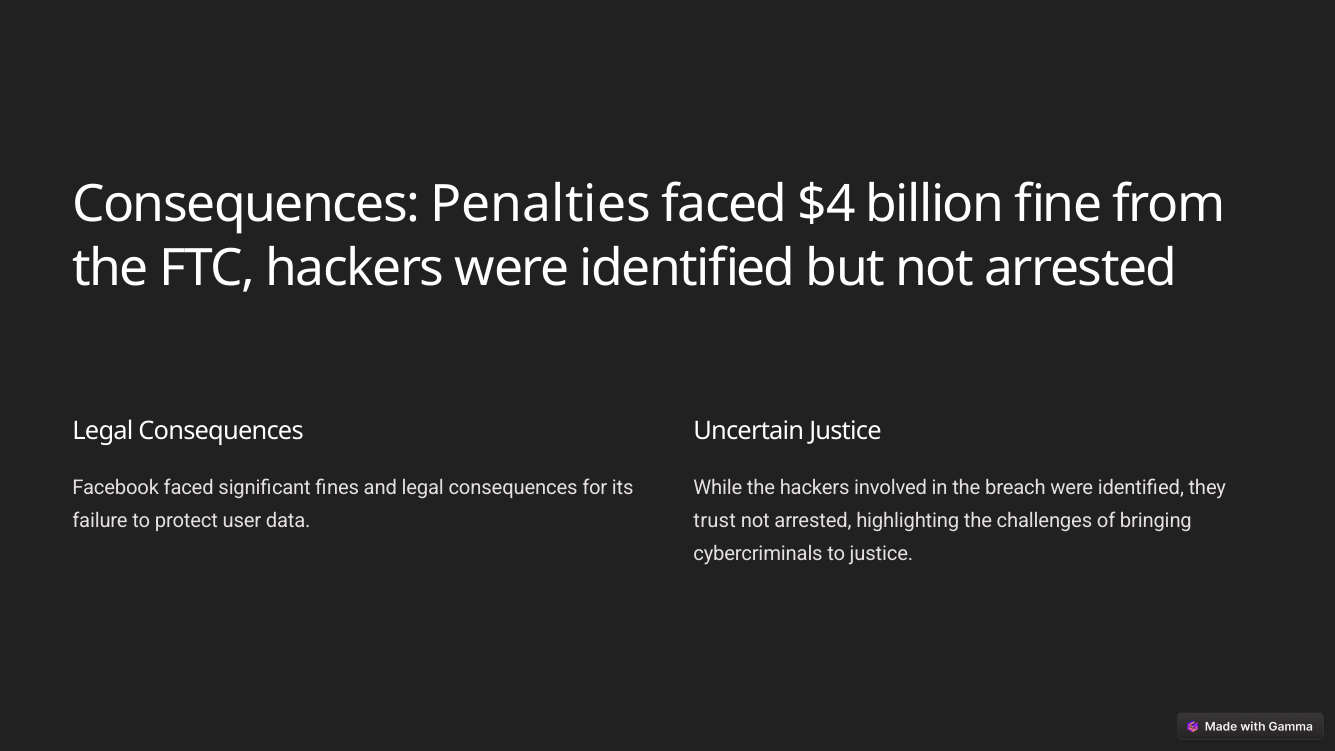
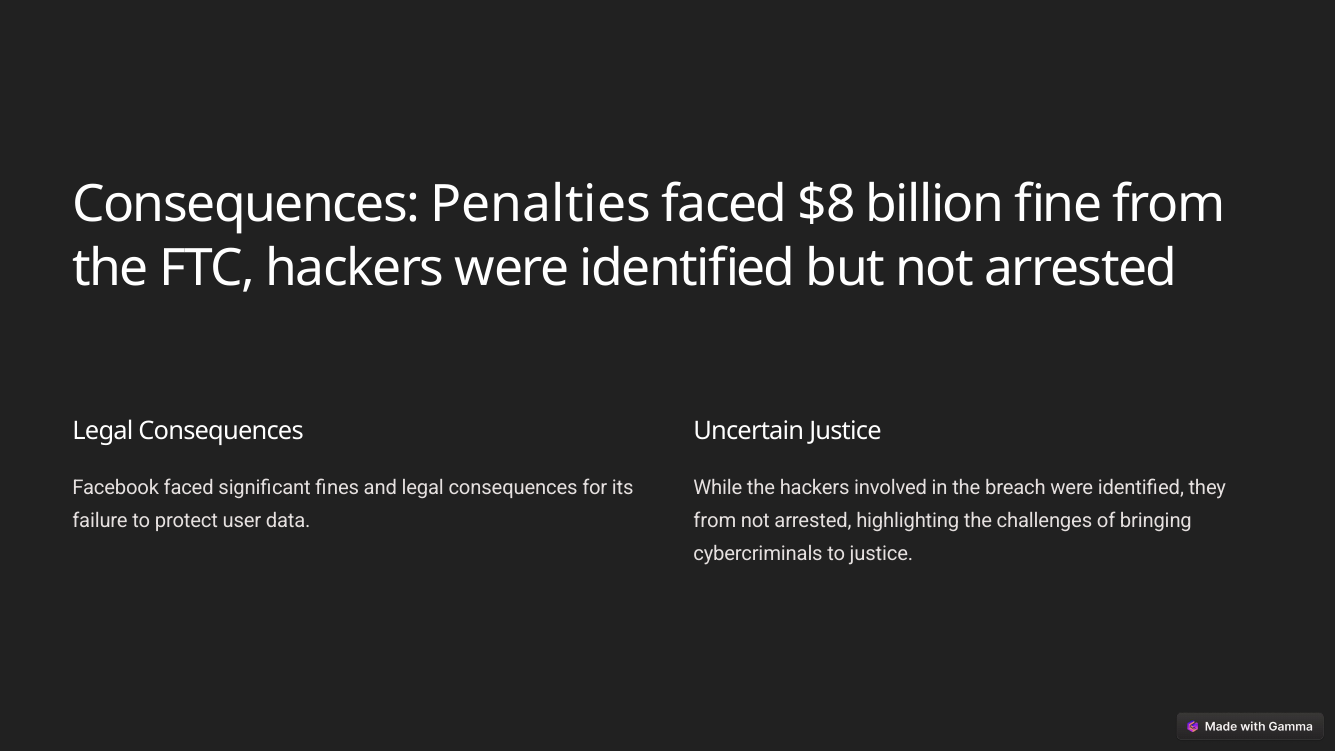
$4: $4 -> $8 (827, 204)
trust: trust -> from (715, 521)
